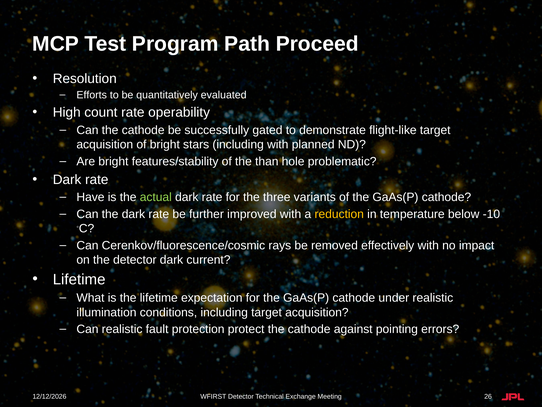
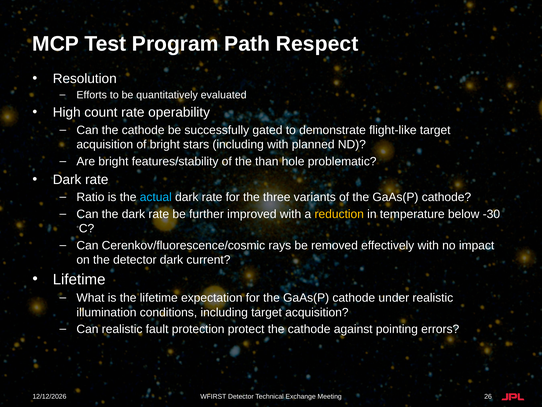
Proceed: Proceed -> Respect (317, 44)
Have: Have -> Ratio (90, 197)
actual colour: light green -> light blue (156, 197)
-10: -10 -> -30 (491, 214)
